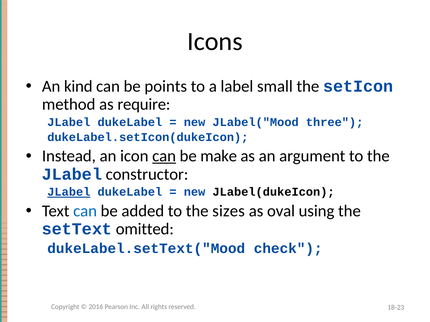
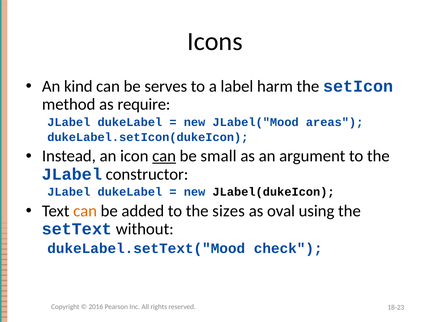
points: points -> serves (166, 86)
small: small -> harm (275, 86)
three: three -> areas (335, 122)
make: make -> small (219, 156)
JLabel underline: present -> none (69, 192)
can colour: blue -> orange (85, 211)
omitted: omitted -> without (145, 229)
